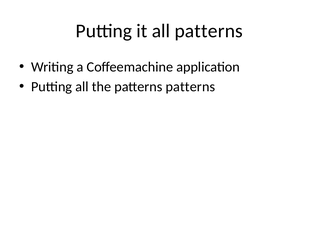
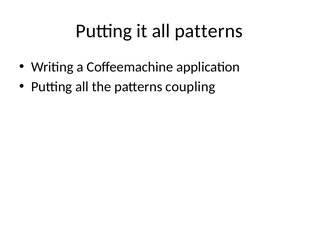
patterns patterns: patterns -> coupling (190, 87)
